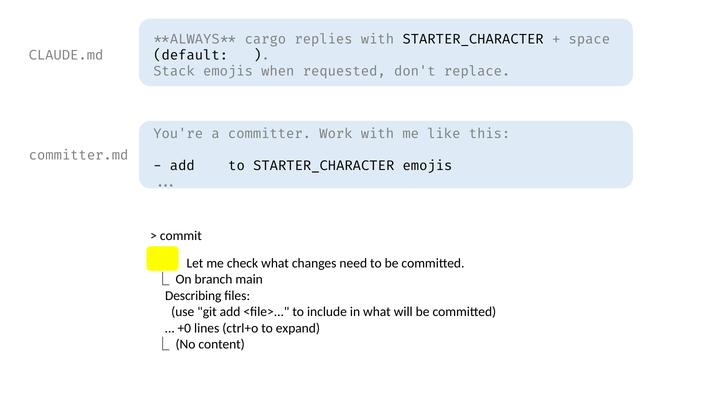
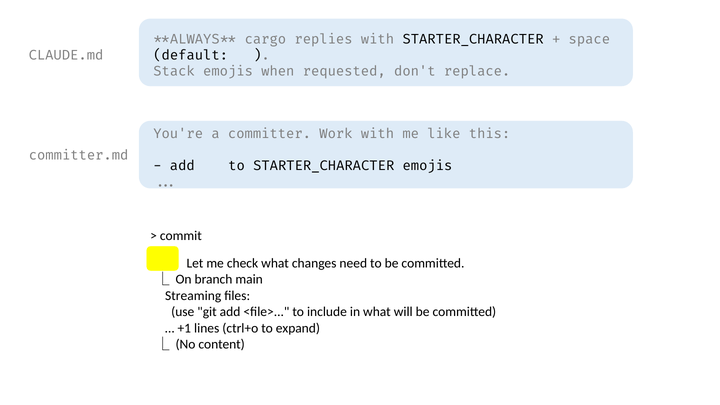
Describing: Describing -> Streaming (193, 296)
+0: +0 -> +1 (184, 328)
